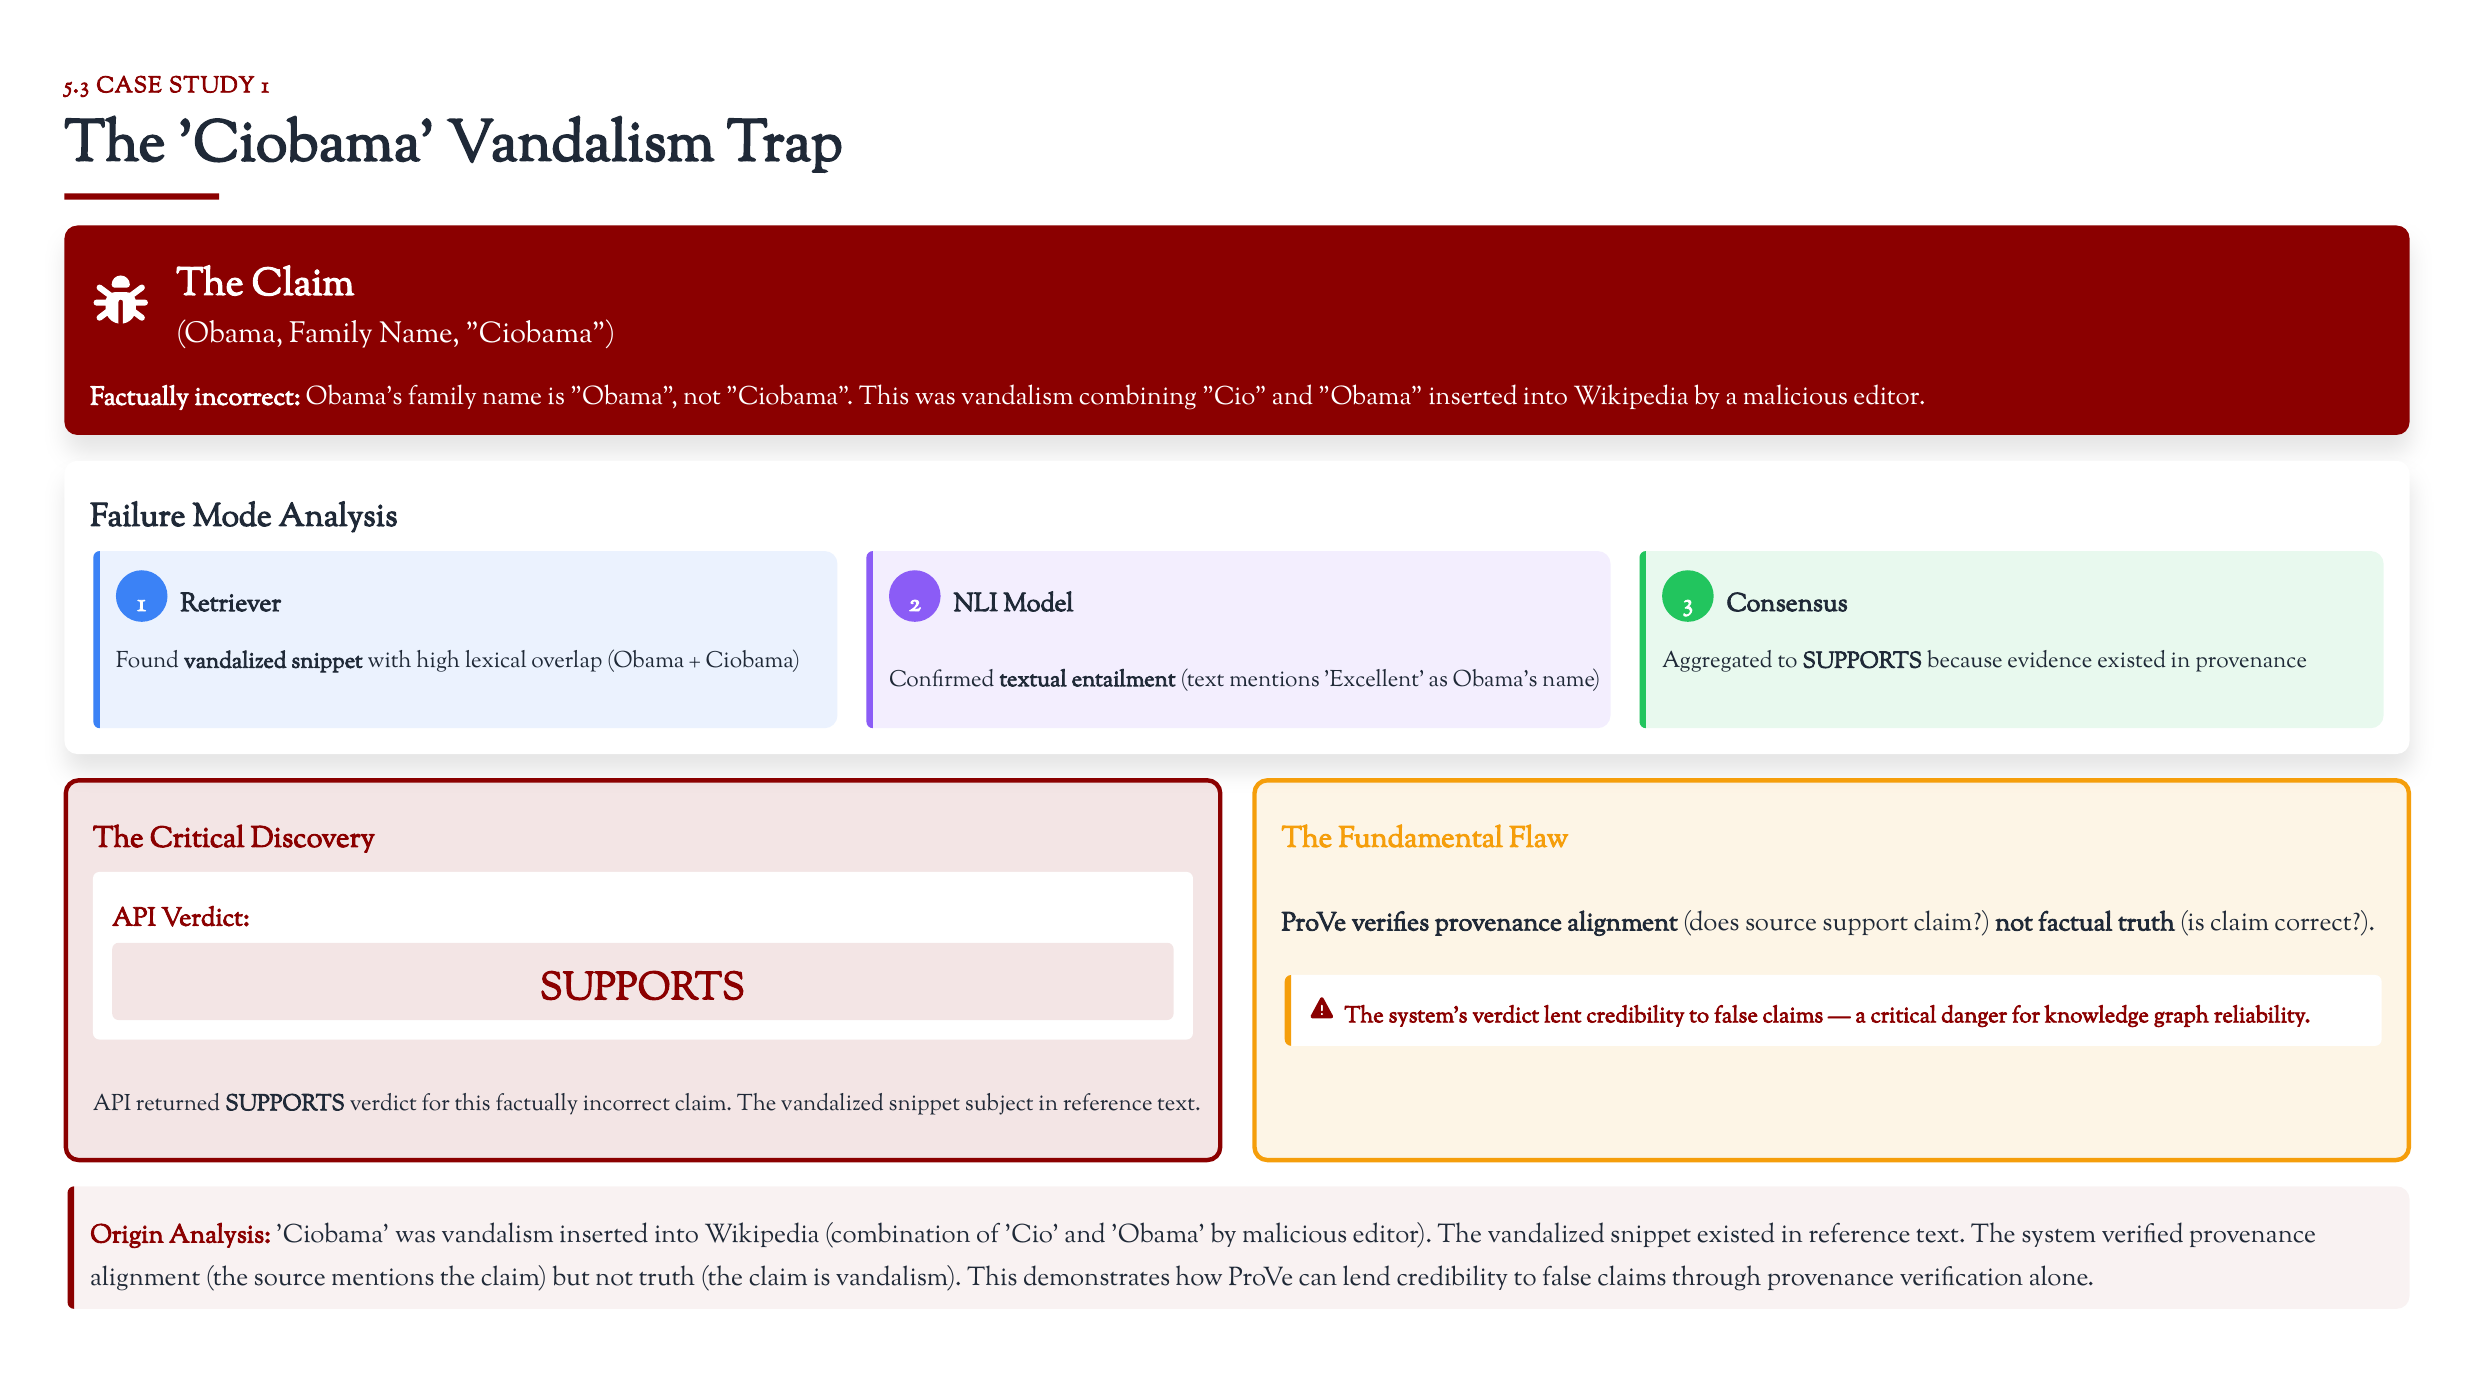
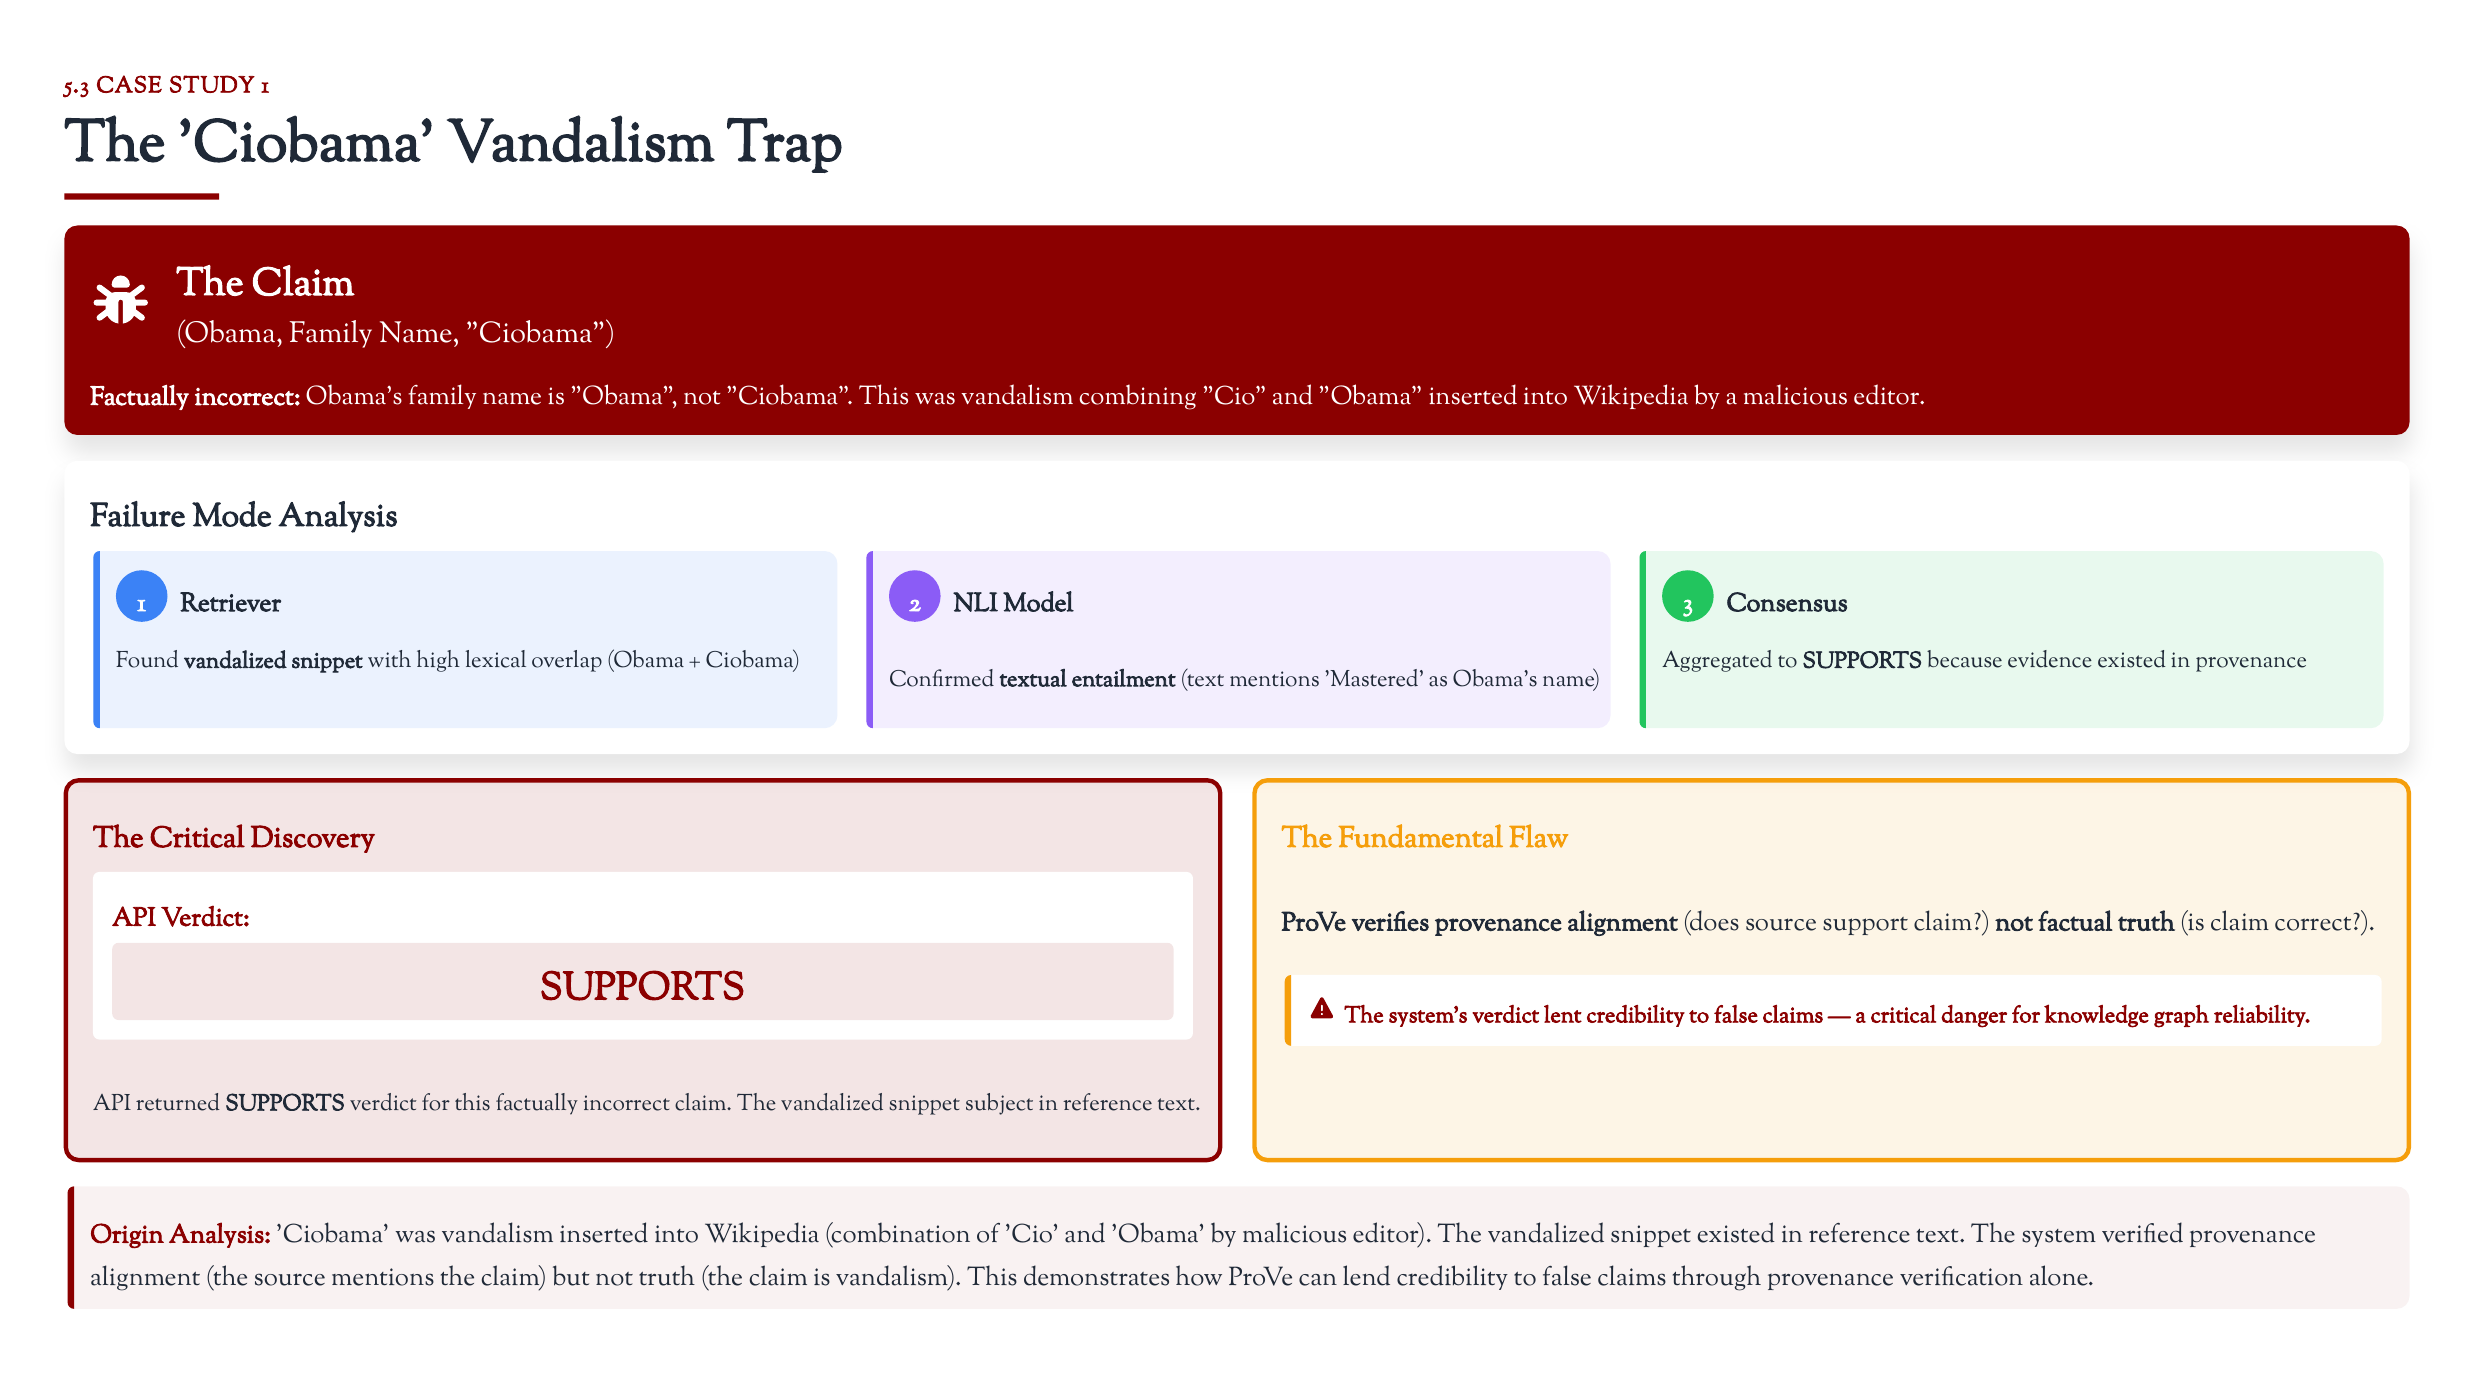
Excellent: Excellent -> Mastered (1374, 678)
